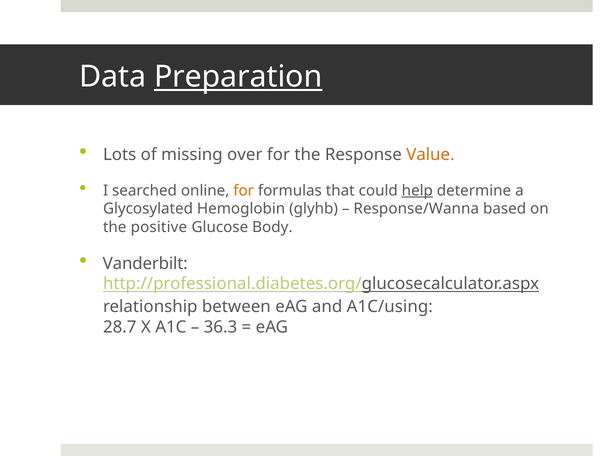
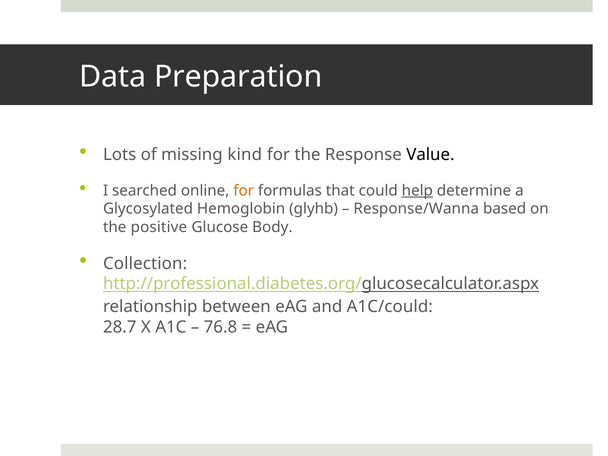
Preparation underline: present -> none (238, 77)
over: over -> kind (245, 155)
Value colour: orange -> black (430, 155)
Vanderbilt: Vanderbilt -> Collection (145, 263)
A1C/using: A1C/using -> A1C/could (390, 307)
36.3: 36.3 -> 76.8 (220, 327)
